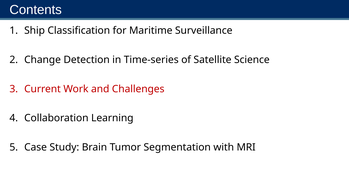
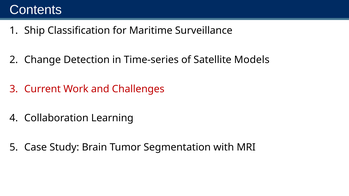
Science: Science -> Models (252, 60)
